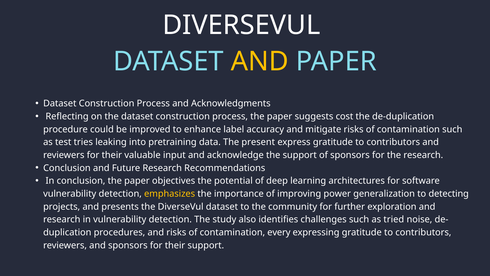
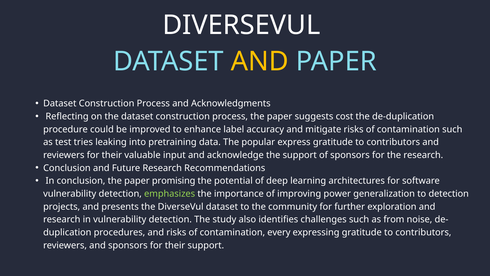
present: present -> popular (258, 142)
objectives: objectives -> promising (174, 181)
emphasizes colour: yellow -> light green (170, 193)
to detecting: detecting -> detection (449, 193)
tried: tried -> from (394, 219)
